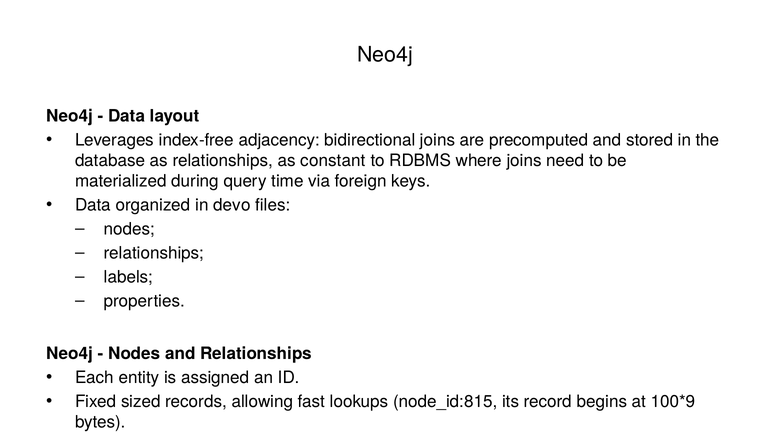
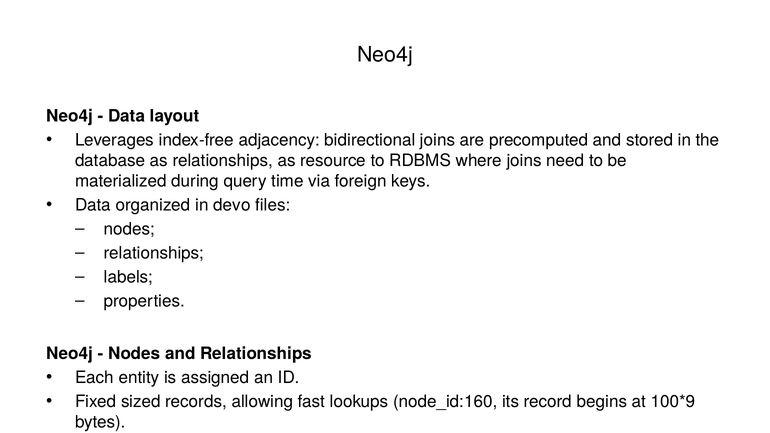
constant: constant -> resource (333, 161)
node_id:815: node_id:815 -> node_id:160 (445, 402)
